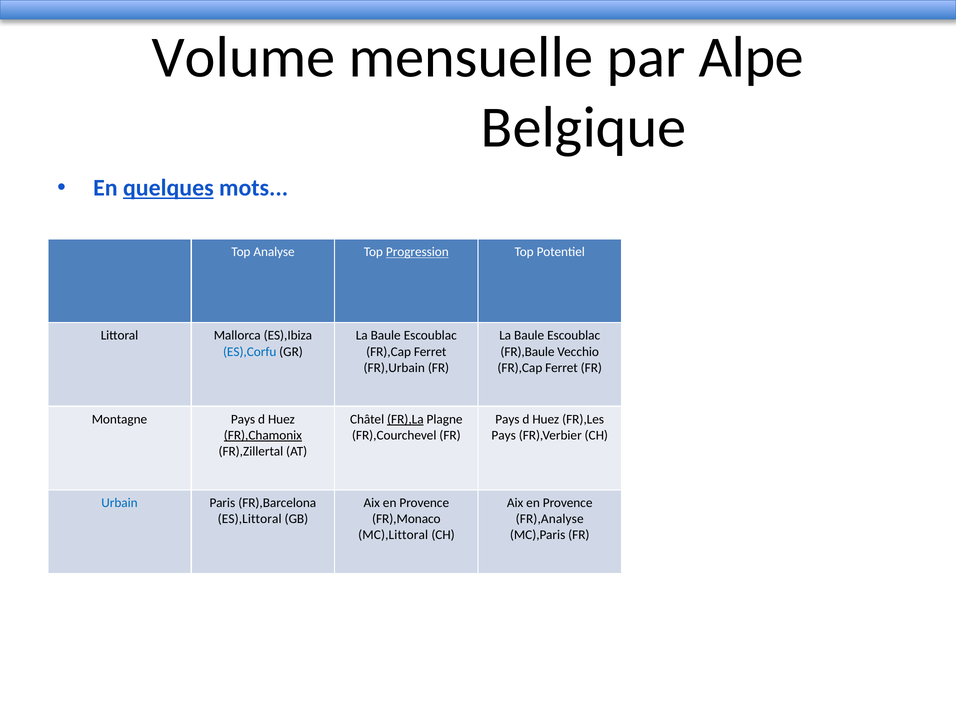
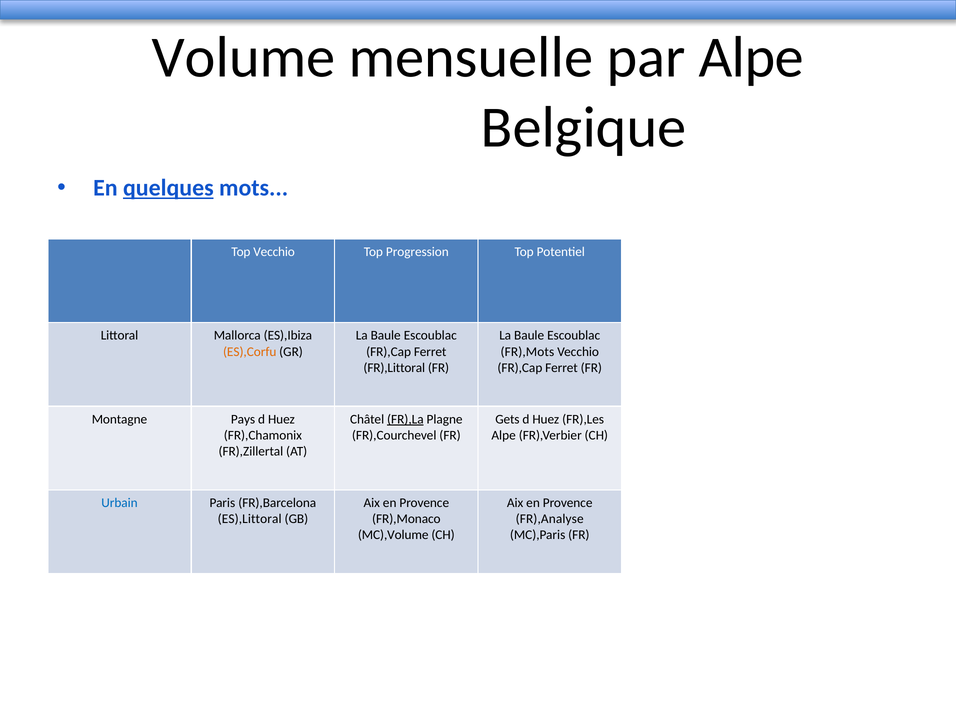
Top Analyse: Analyse -> Vecchio (274, 252)
Progression underline: present -> none (417, 252)
ES),Corfu colour: blue -> orange (250, 352)
FR),Baule: FR),Baule -> FR),Mots (527, 352)
FR),Urbain: FR),Urbain -> FR),Littoral (394, 368)
Pays: Pays -> Gets (507, 419)
FR),Chamonix underline: present -> none (263, 435)
Pays: Pays -> Alpe (504, 435)
MC),Littoral: MC),Littoral -> MC),Volume (393, 535)
